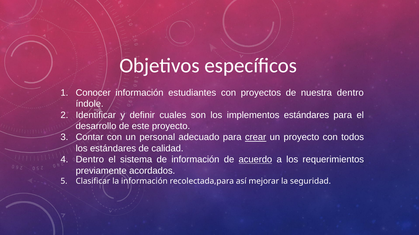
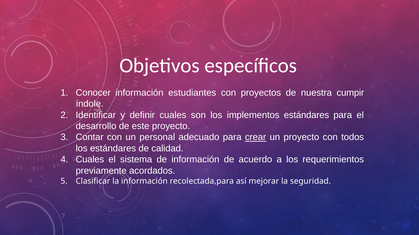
nuestra dentro: dentro -> cumpir (350, 93)
Dentro: Dentro -> Cuales (90, 160)
acuerdo underline: present -> none (255, 160)
